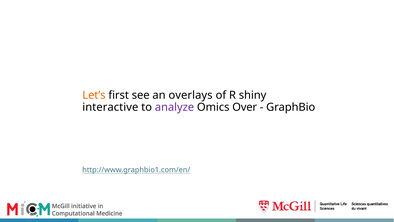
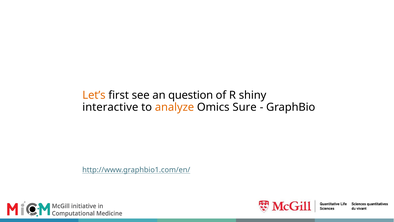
overlays: overlays -> question (191, 95)
analyze colour: purple -> orange (175, 107)
Over: Over -> Sure (245, 107)
